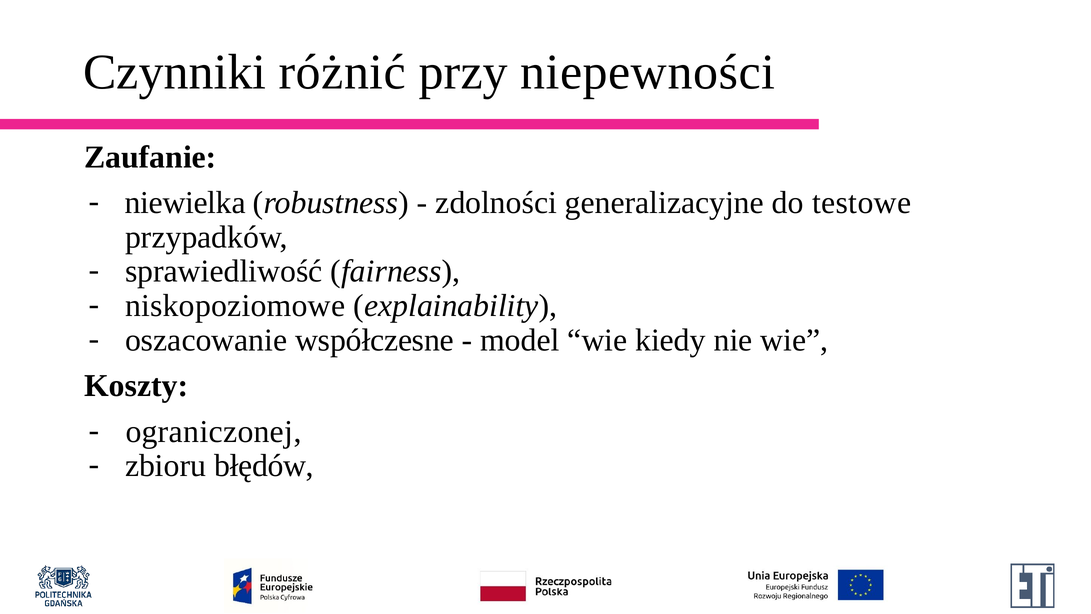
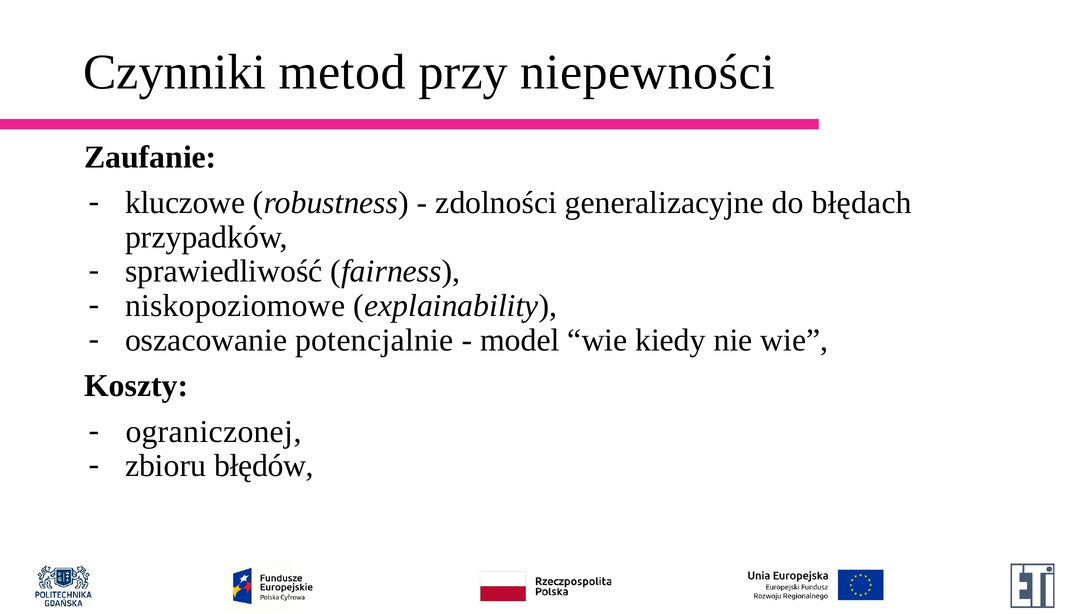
różnić: różnić -> metod (342, 72)
niewielka: niewielka -> kluczowe (185, 203)
testowe: testowe -> błędach (862, 203)
współczesne: współczesne -> potencjalnie (374, 340)
